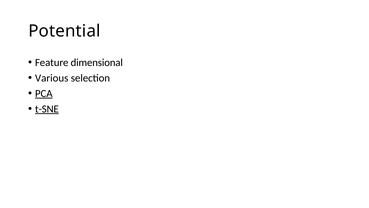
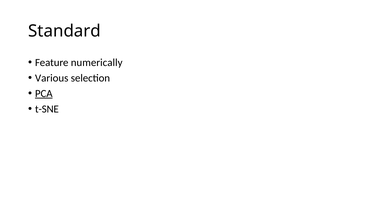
Potential: Potential -> Standard (64, 31)
dimensional: dimensional -> numerically (97, 62)
t-SNE underline: present -> none (47, 109)
